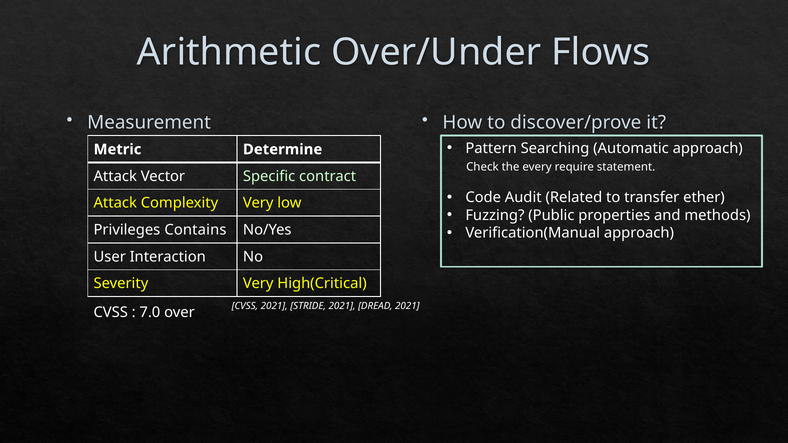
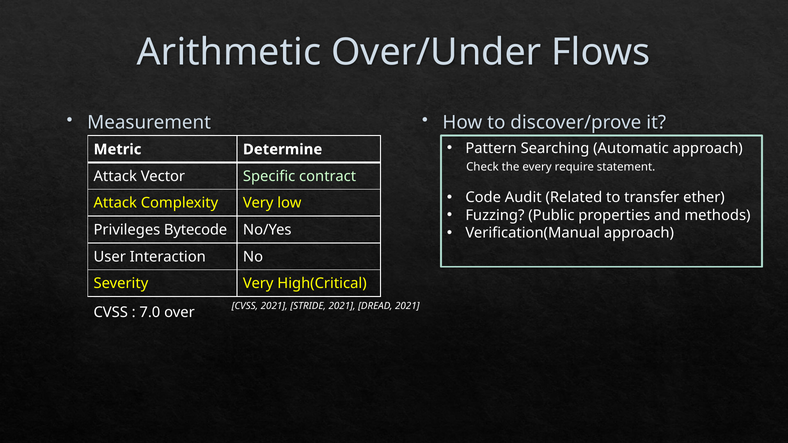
Contains: Contains -> Bytecode (196, 230)
